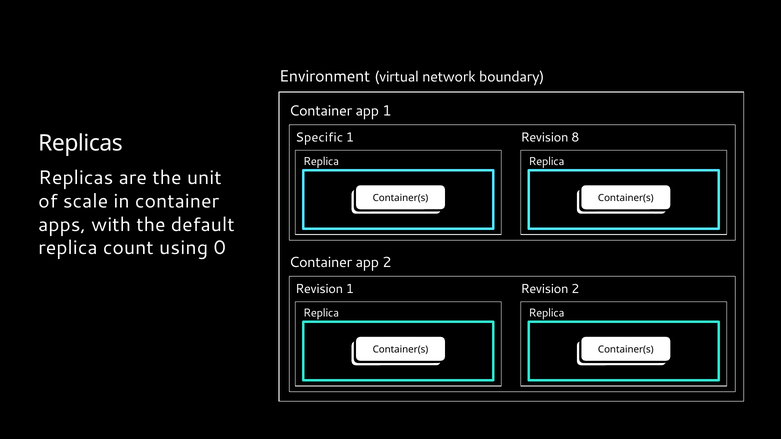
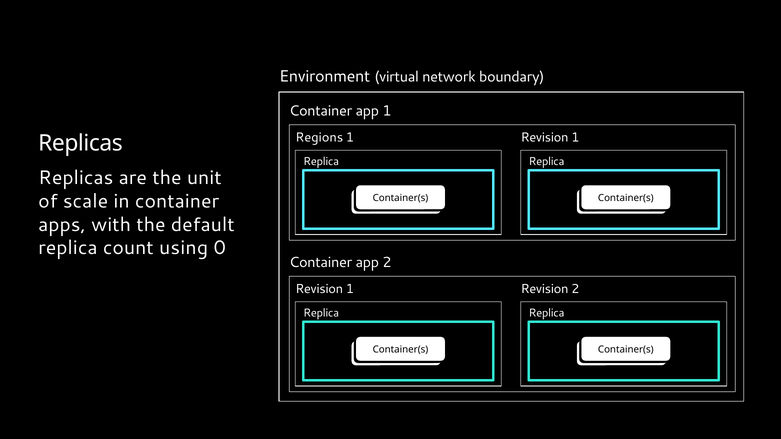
Specific: Specific -> Regions (319, 138)
1 Revision 8: 8 -> 1 (575, 138)
